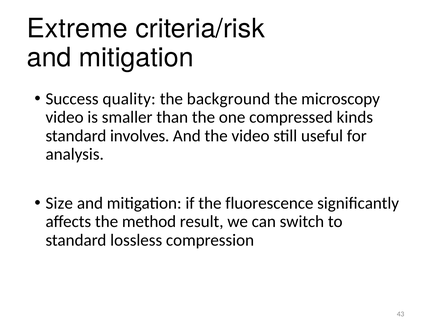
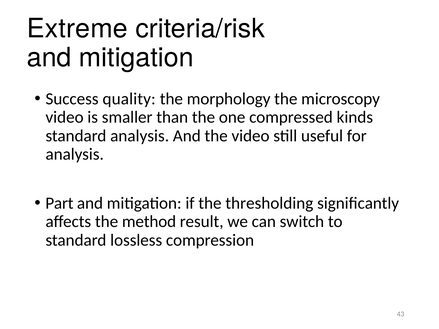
background: background -> morphology (229, 99)
standard involves: involves -> analysis (140, 136)
Size: Size -> Part (59, 203)
fluorescence: fluorescence -> thresholding (269, 203)
